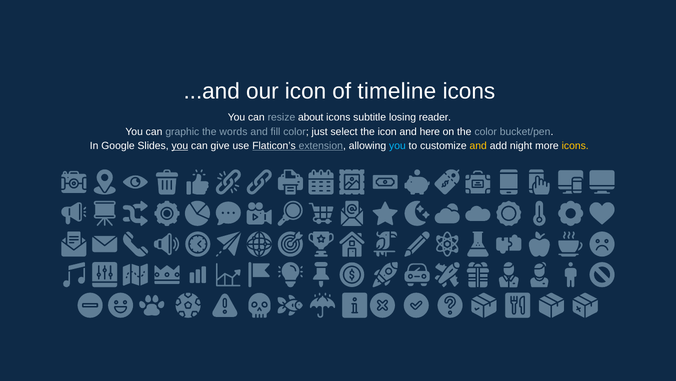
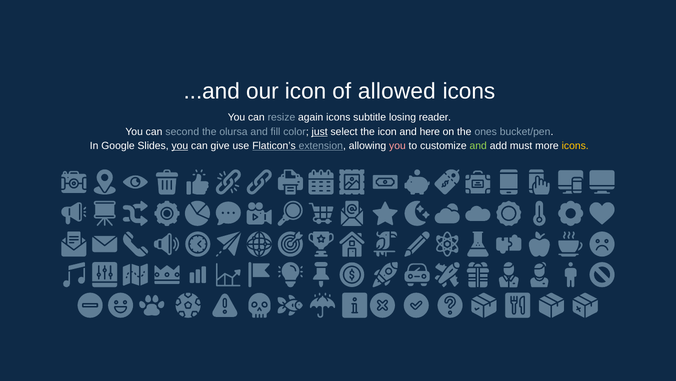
timeline: timeline -> allowed (397, 91)
about: about -> again (311, 117)
graphic: graphic -> second (182, 131)
words: words -> olursa (233, 131)
just underline: none -> present (320, 131)
the color: color -> ones (486, 131)
you colour: light blue -> pink (397, 146)
and colour: yellow -> light green (478, 146)
night: night -> must (521, 146)
